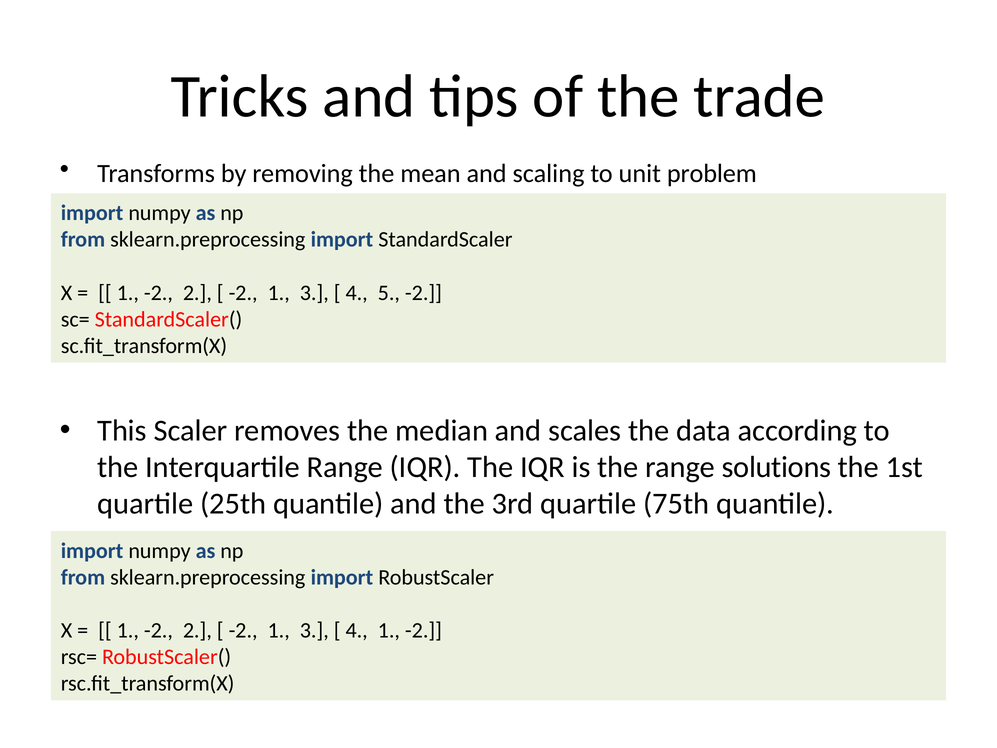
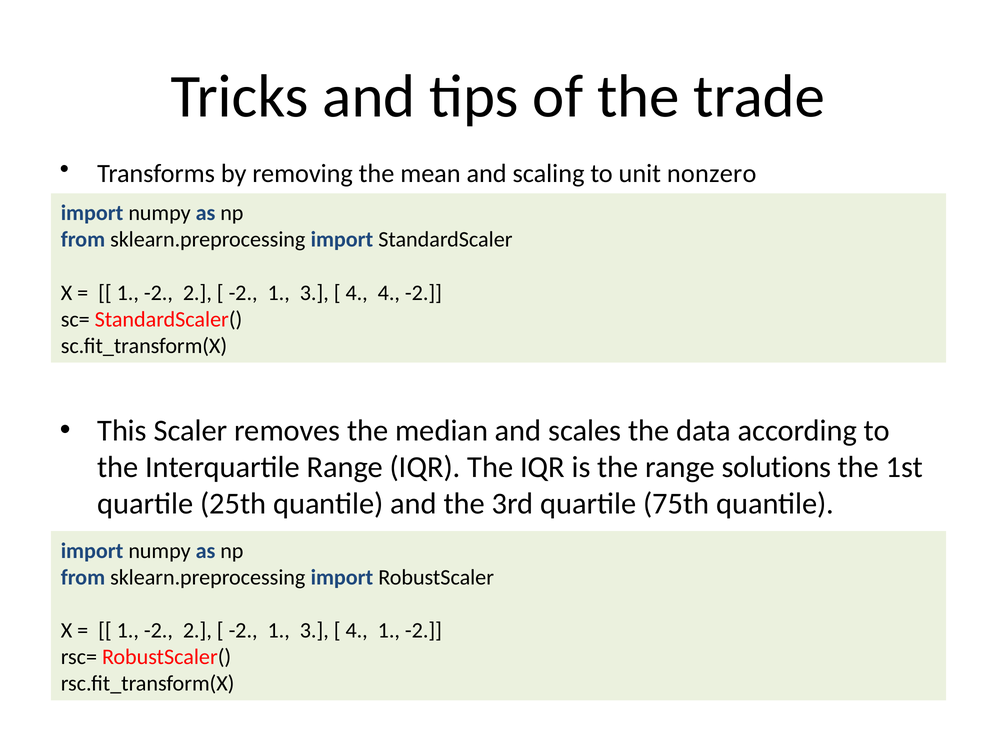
problem: problem -> nonzero (712, 173)
4 5: 5 -> 4 (389, 293)
